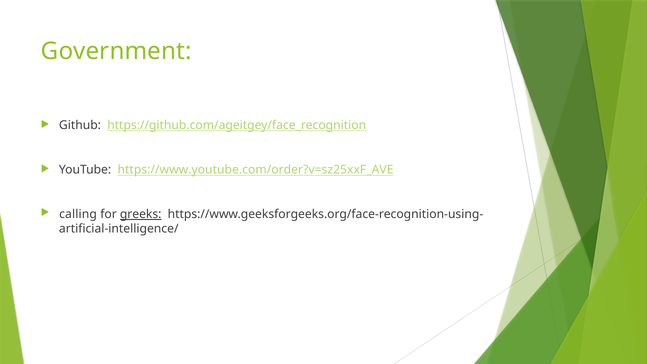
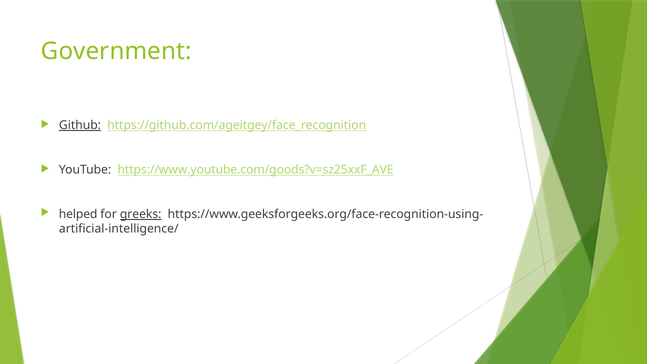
Github underline: none -> present (80, 125)
https://www.youtube.com/order?v=sz25xxF_AVE: https://www.youtube.com/order?v=sz25xxF_AVE -> https://www.youtube.com/goods?v=sz25xxF_AVE (256, 170)
calling: calling -> helped (78, 214)
